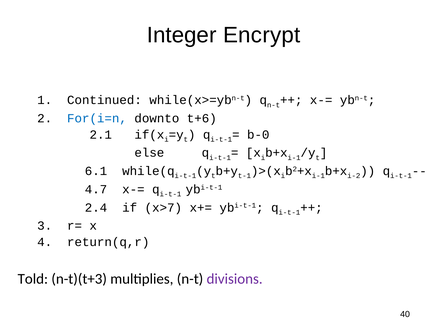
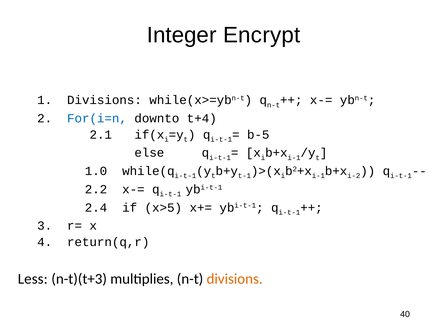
Continued: Continued -> Divisions (104, 100)
t+6: t+6 -> t+4 (202, 118)
b-0: b-0 -> b-5 (258, 135)
6.1: 6.1 -> 1.0 (96, 171)
4.7: 4.7 -> 2.2 (96, 189)
x>7: x>7 -> x>5 (163, 208)
Told: Told -> Less (33, 279)
divisions colour: purple -> orange (235, 279)
